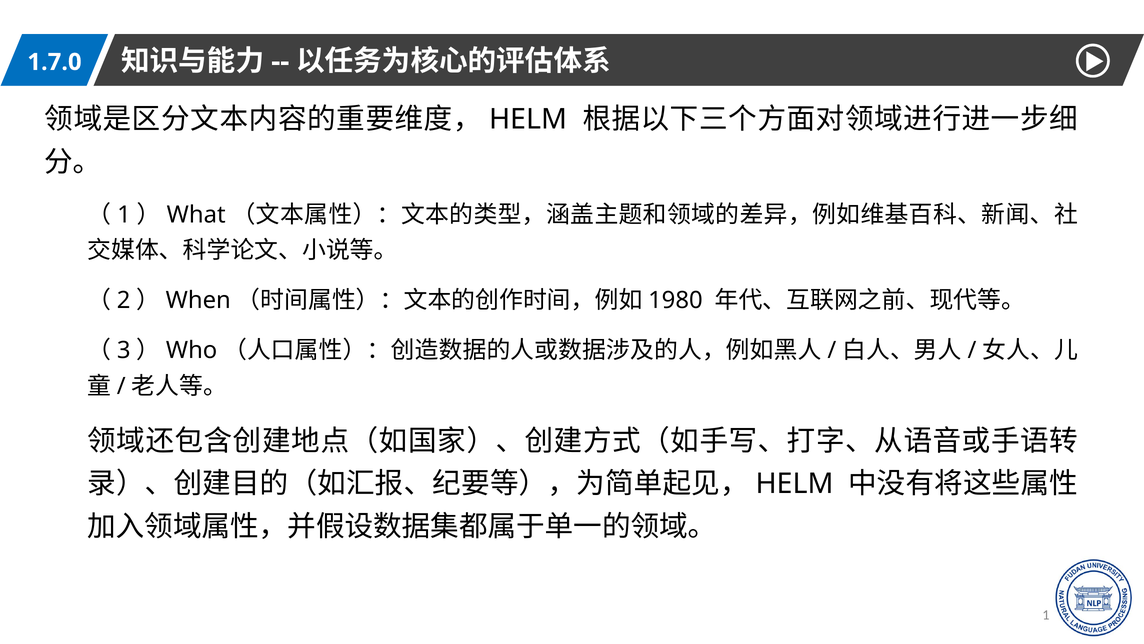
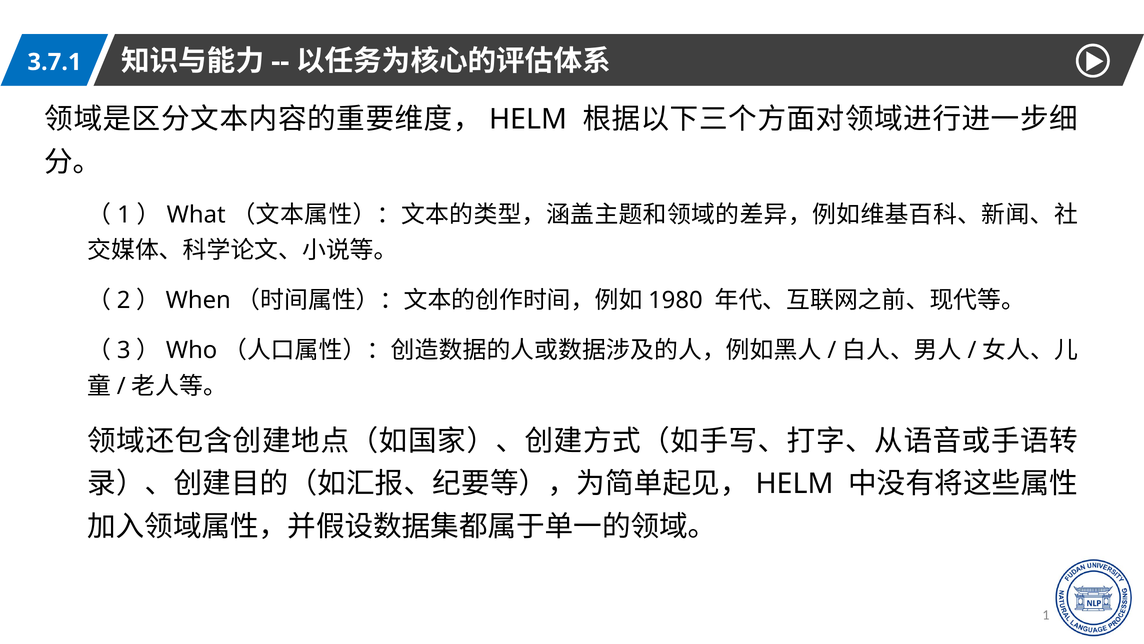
1.7.0: 1.7.0 -> 3.7.1 (54, 62)
